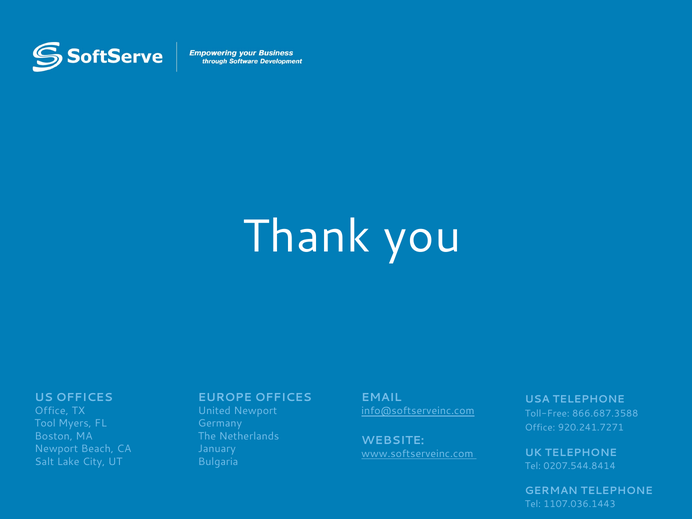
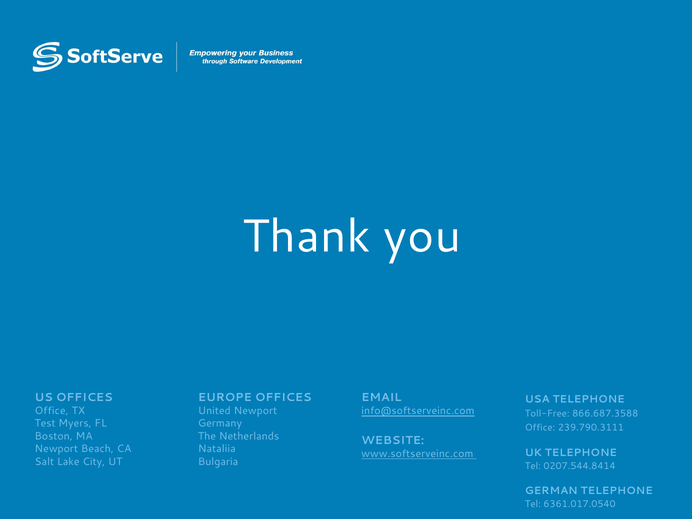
Tool: Tool -> Test (45, 423)
920.241.7271: 920.241.7271 -> 239.790.3111 (591, 428)
January: January -> Nataliia (217, 449)
1107.036.1443: 1107.036.1443 -> 6361.017.0540 (580, 504)
